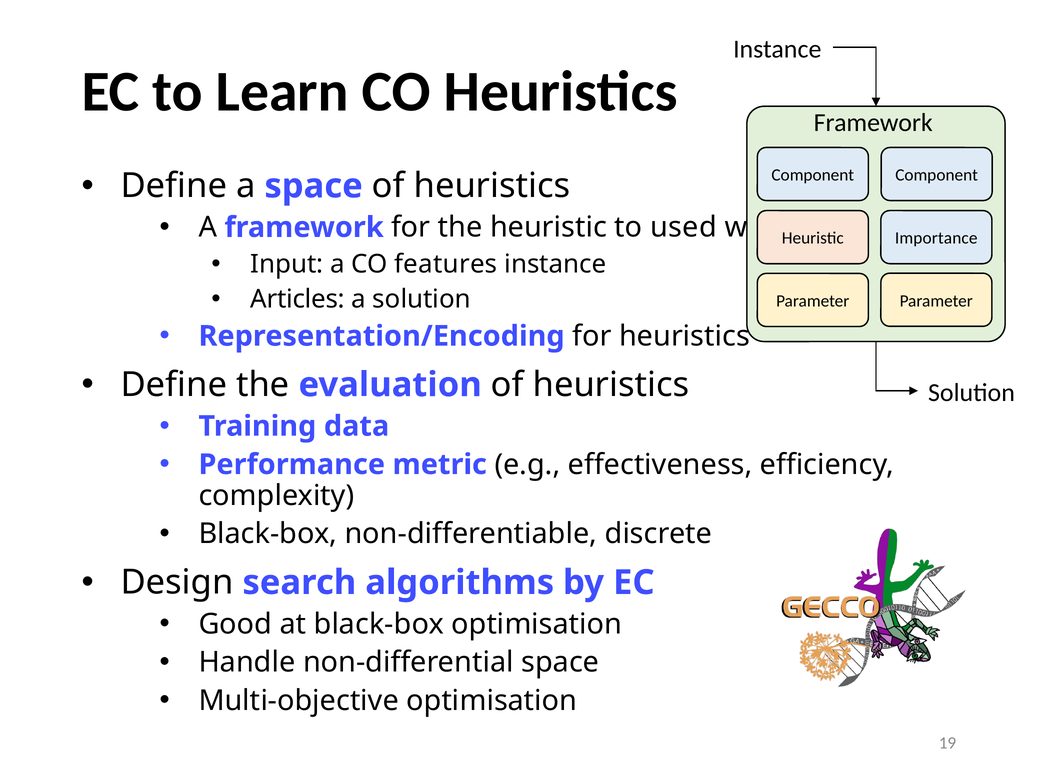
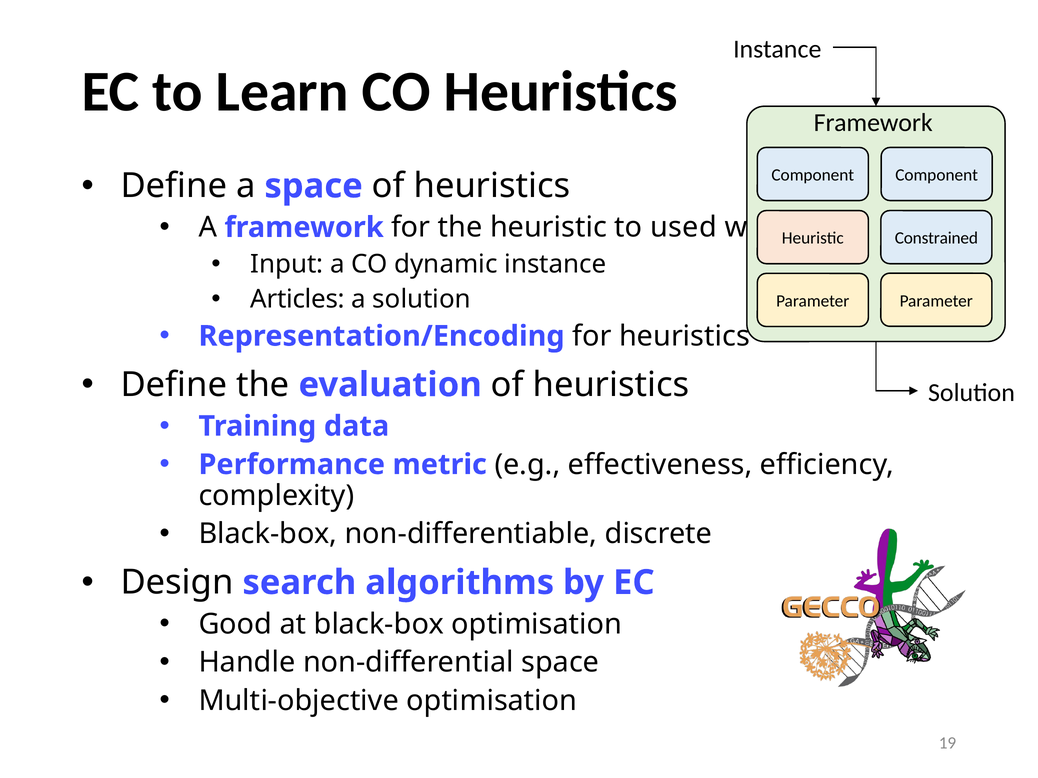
Importance: Importance -> Constrained (936, 238)
features: features -> dynamic (446, 264)
